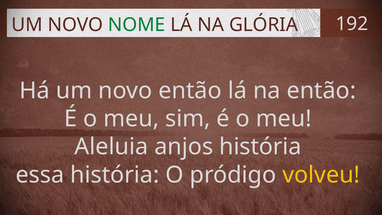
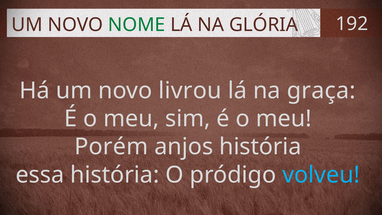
novo então: então -> livrou (190, 91)
na então: então -> graça (321, 91)
Aleluia: Aleluia -> Porém (111, 147)
volveu colour: yellow -> light blue (321, 175)
